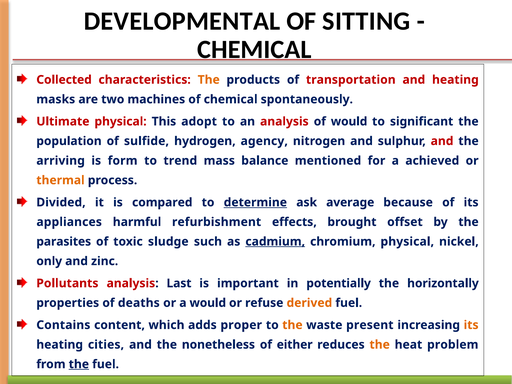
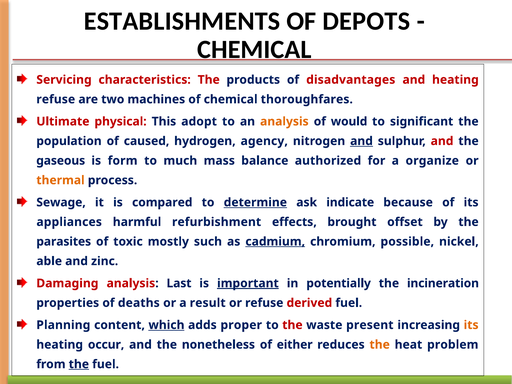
DEVELOPMENTAL: DEVELOPMENTAL -> ESTABLISHMENTS (182, 21)
SITTING: SITTING -> DEPOTS (366, 21)
Collected: Collected -> Servicing (64, 80)
The colour: orange -> red (209, 80)
transportation: transportation -> disadvantages (351, 80)
masks: masks -> refuse (56, 99)
spontaneously: spontaneously -> thoroughfares (307, 99)
analysis colour: red -> orange (284, 121)
sulfide: sulfide -> caused (147, 141)
and underline: none -> present (361, 141)
arriving: arriving -> gaseous (61, 161)
trend: trend -> much (180, 161)
mentioned: mentioned -> authorized (328, 161)
achieved: achieved -> organize (432, 161)
Divided: Divided -> Sewage (61, 202)
average: average -> indicate (350, 202)
sludge: sludge -> mostly (168, 242)
chromium physical: physical -> possible (407, 242)
only: only -> able (49, 261)
Pollutants: Pollutants -> Damaging (67, 283)
important underline: none -> present (248, 283)
horizontally: horizontally -> incineration (443, 283)
a would: would -> result (208, 303)
derived colour: orange -> red (309, 303)
Contains: Contains -> Planning (63, 325)
which underline: none -> present (166, 325)
the colour: orange -> red (292, 325)
cities: cities -> occur (106, 345)
